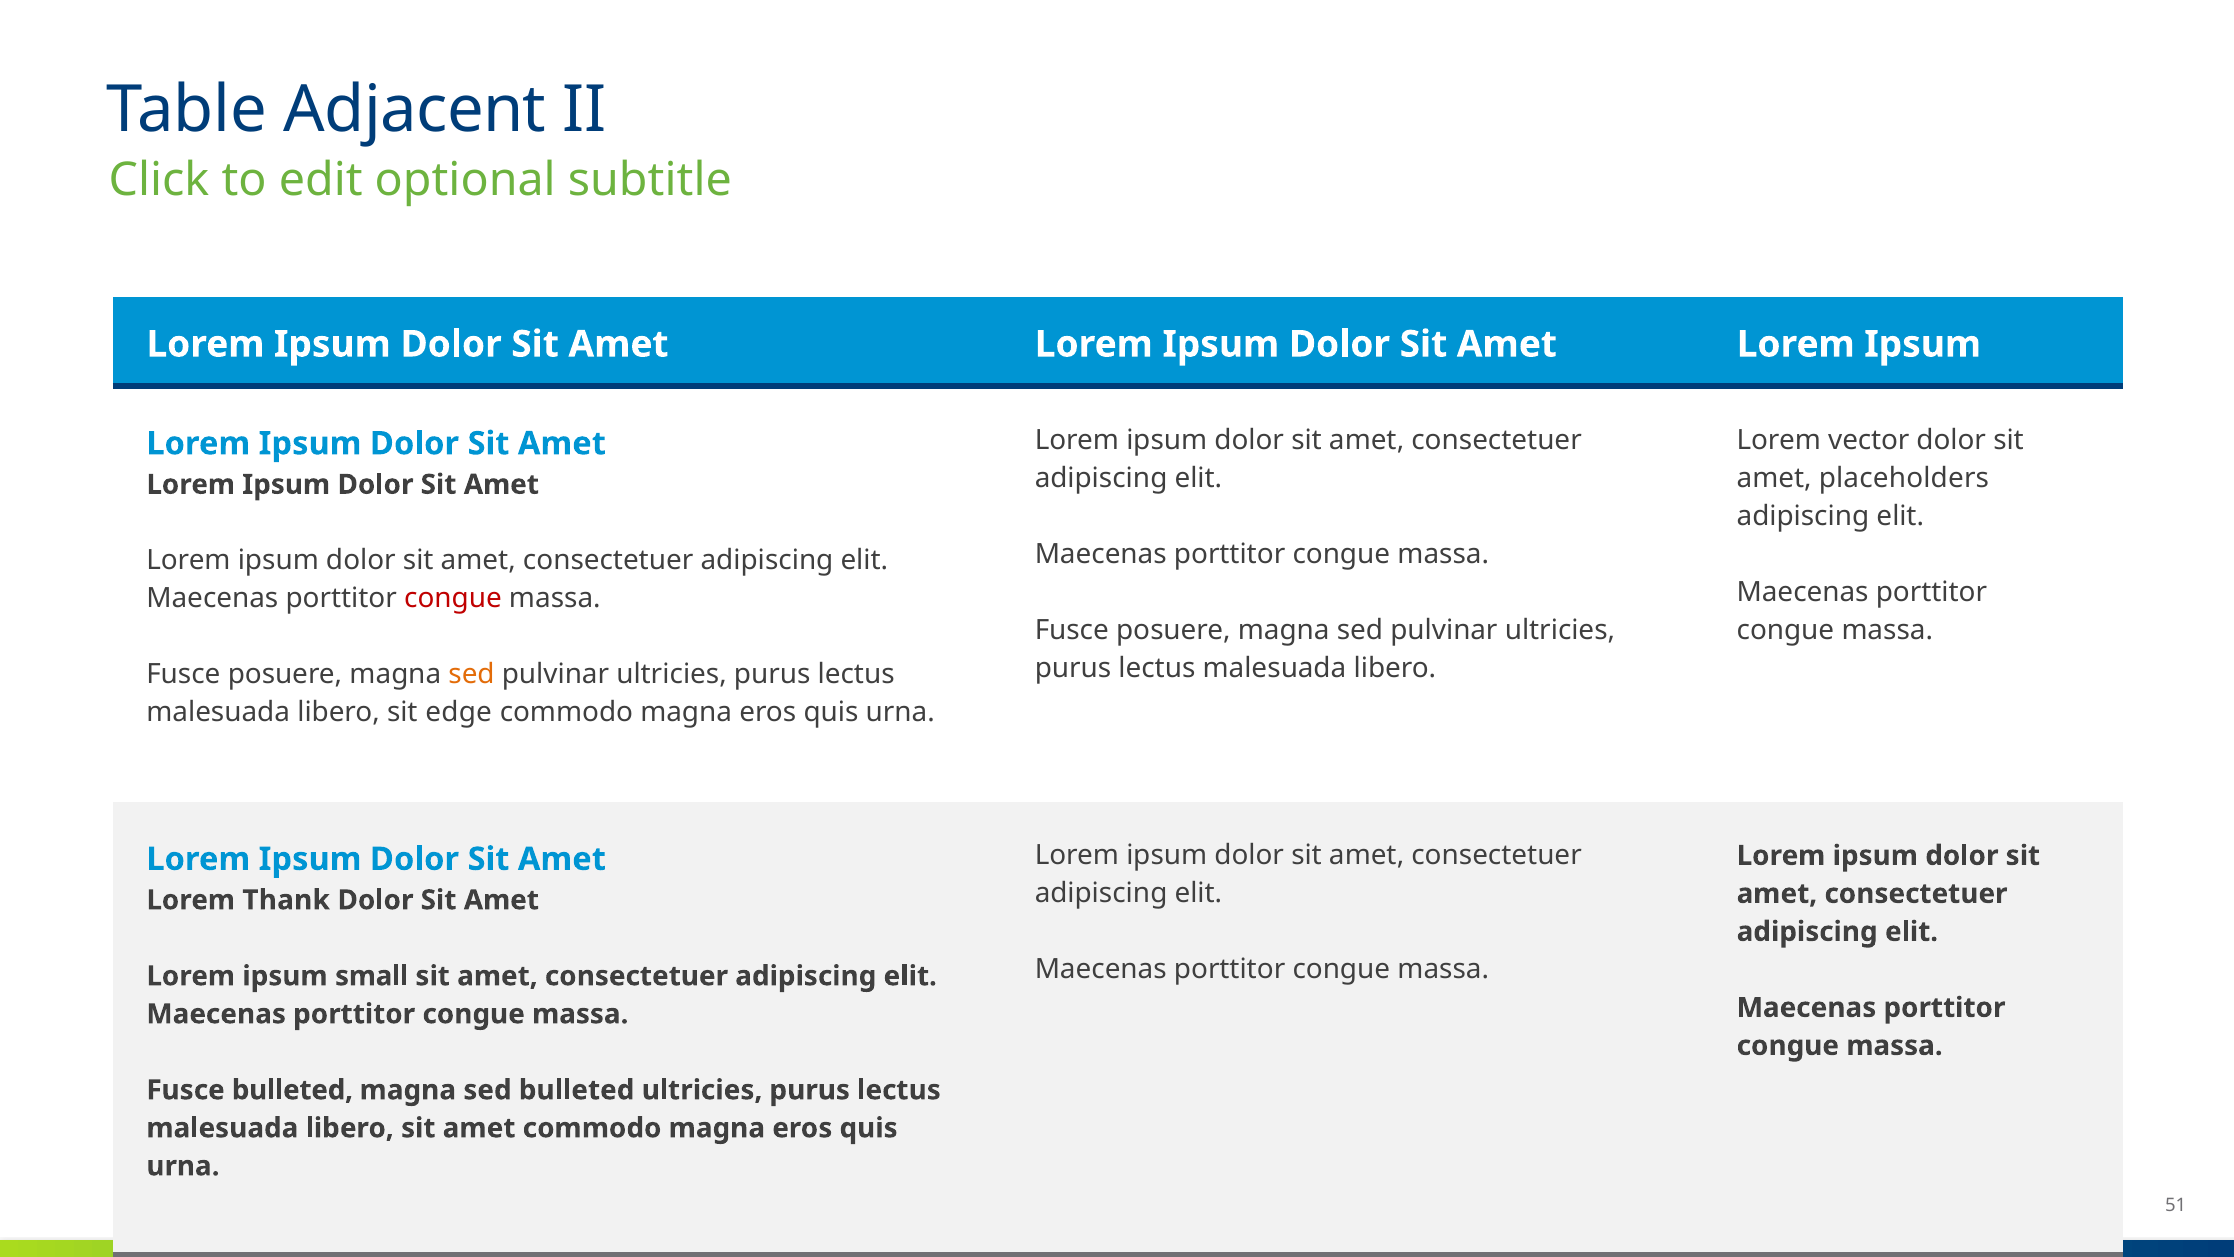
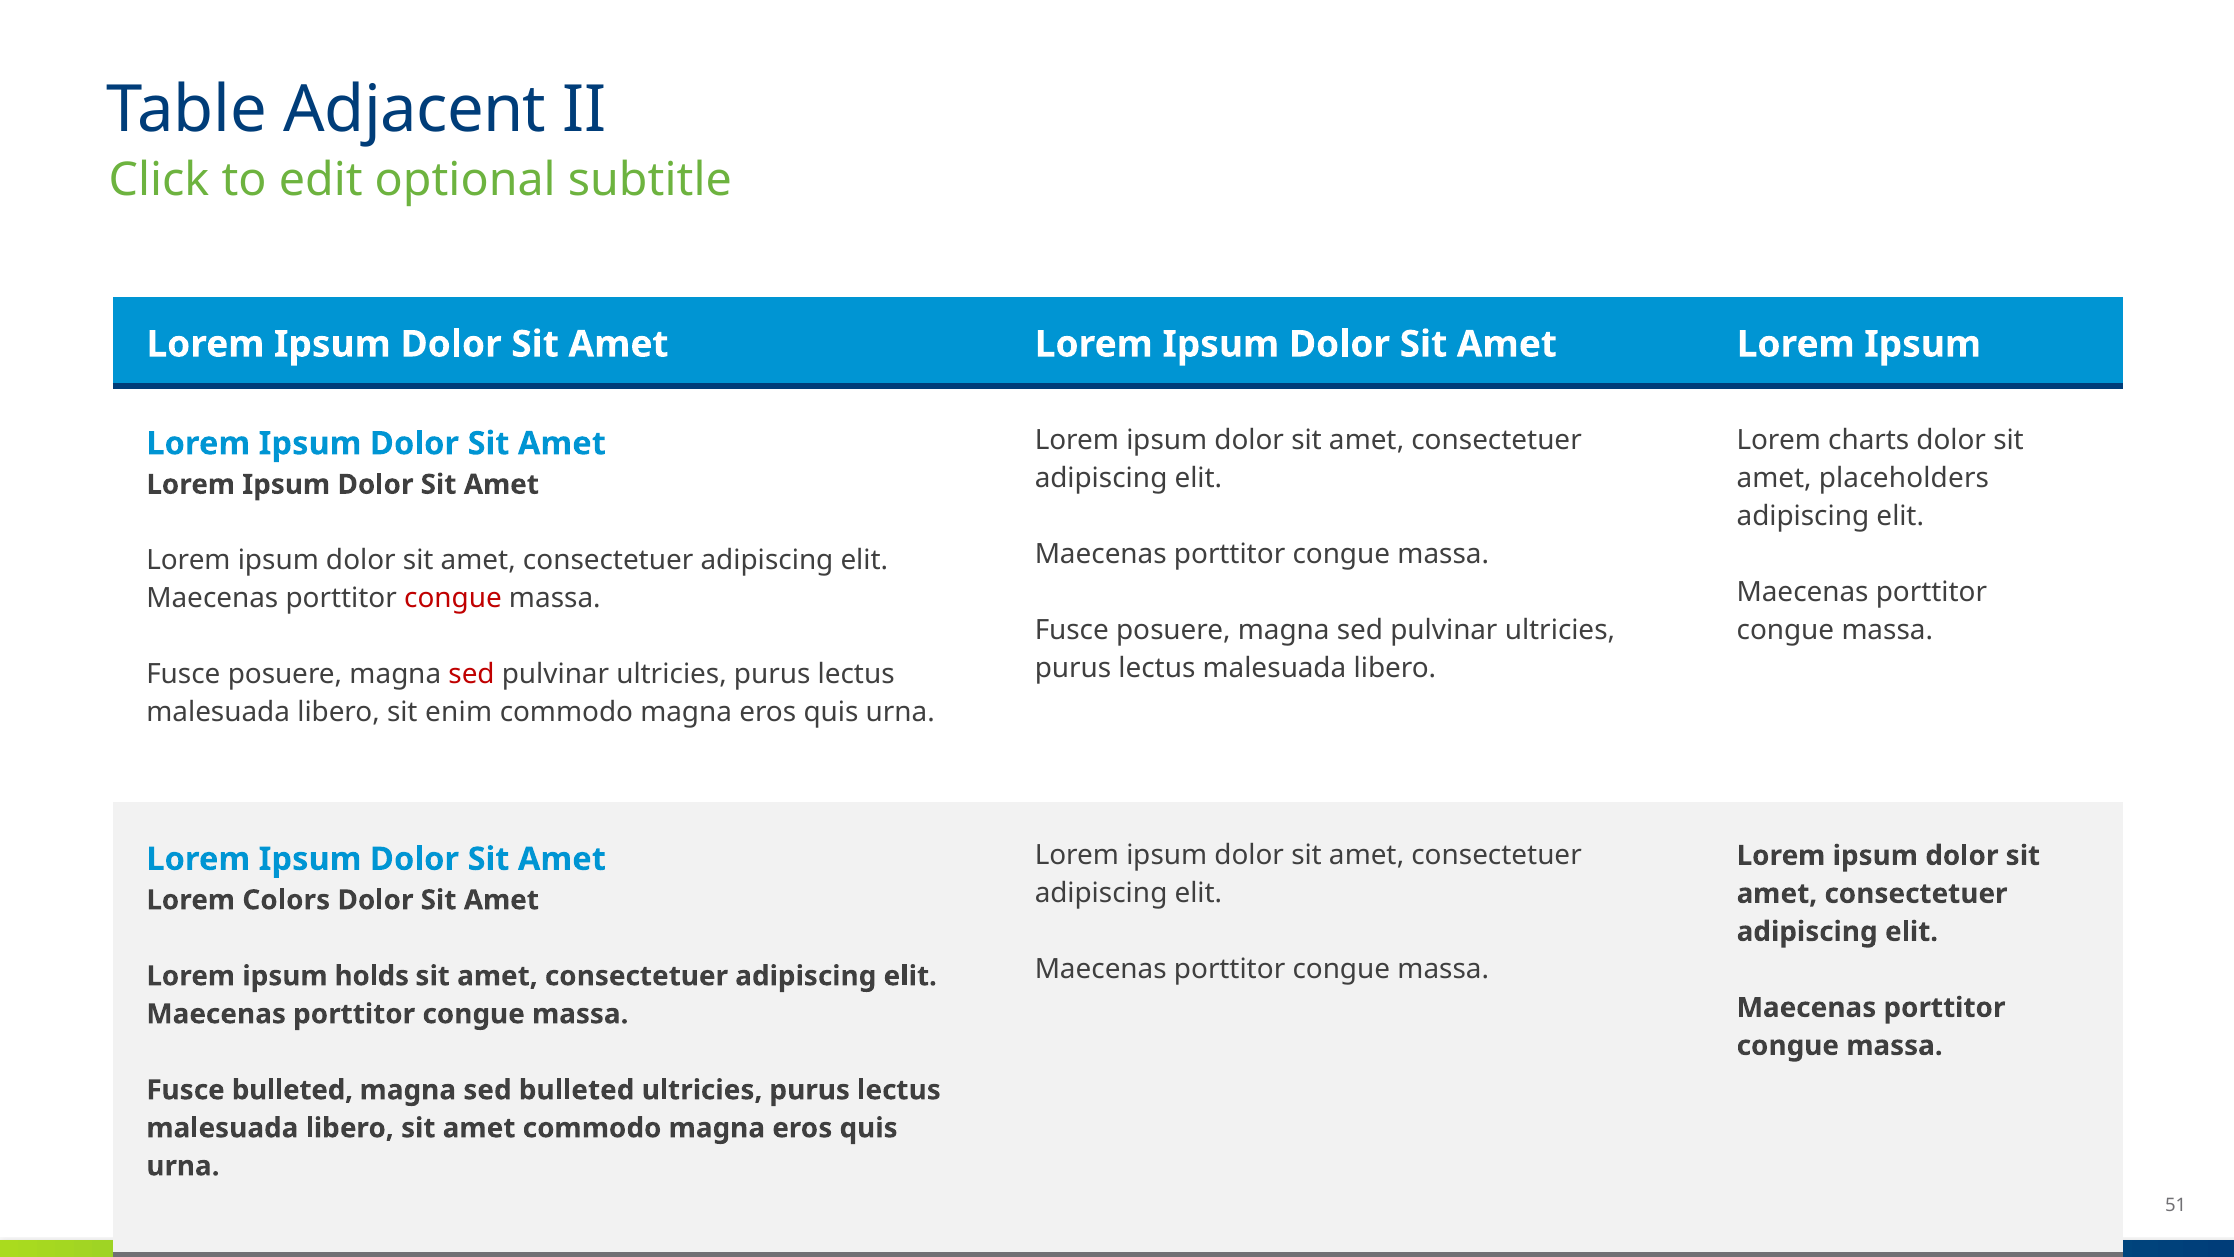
vector: vector -> charts (1869, 440)
sed colour: orange -> red (472, 675)
edge: edge -> enim (459, 713)
Thank: Thank -> Colors (286, 900)
small: small -> holds (372, 976)
